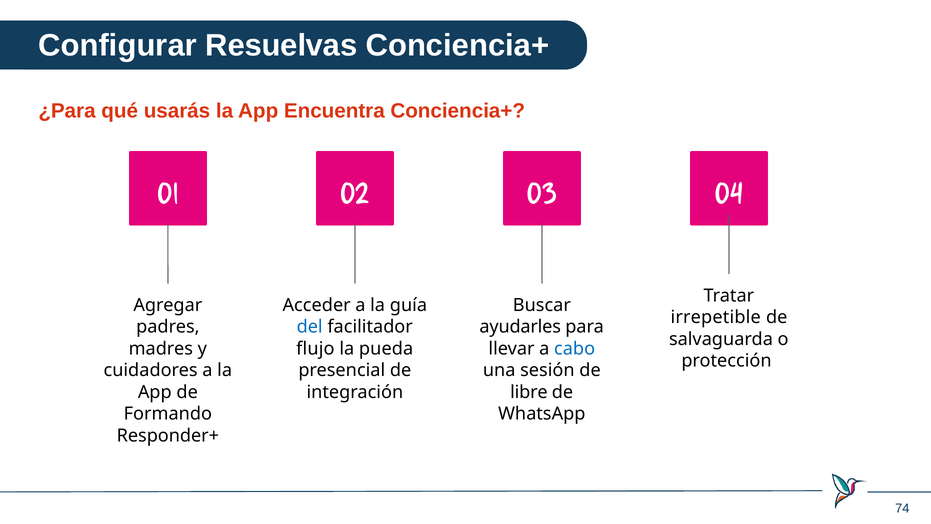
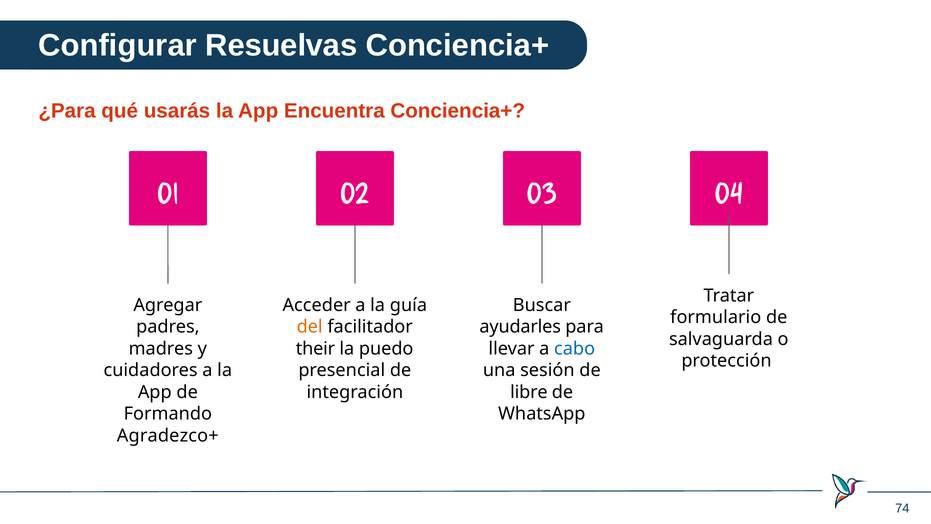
irrepetible: irrepetible -> formulario (716, 317)
del colour: blue -> orange (310, 327)
flujo: flujo -> their (316, 349)
pueda: pueda -> puedo (386, 349)
Responder+: Responder+ -> Agradezco+ (168, 435)
